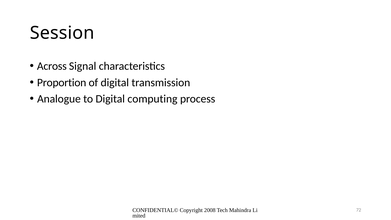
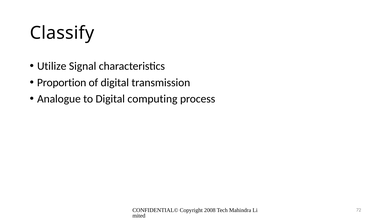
Session: Session -> Classify (62, 33)
Across: Across -> Utilize (52, 66)
